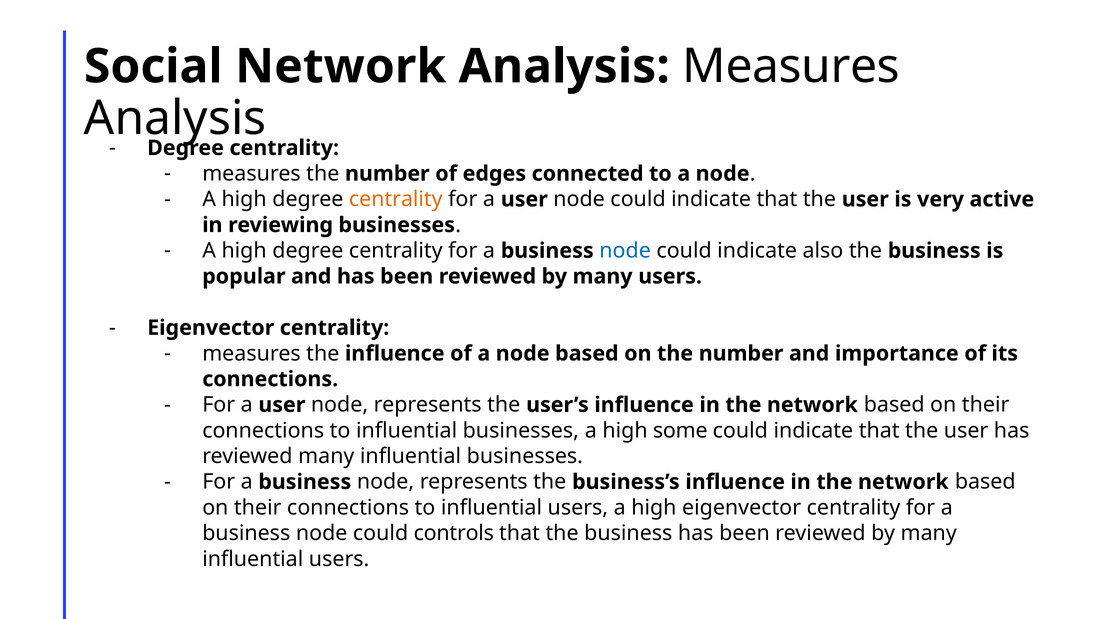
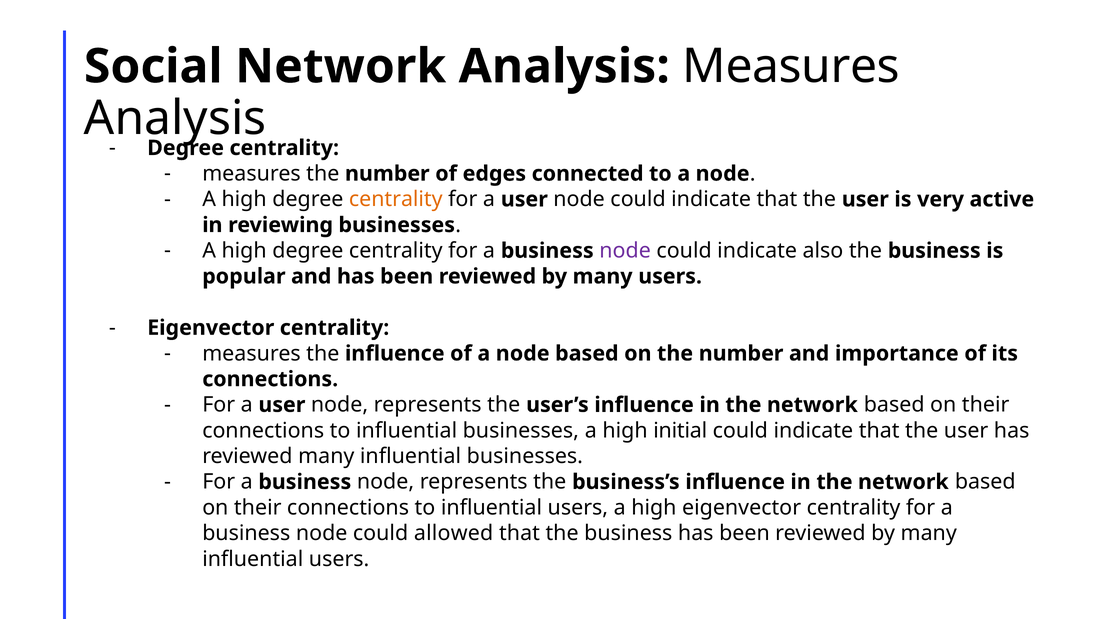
node colour: blue -> purple (625, 251)
some: some -> initial (680, 431)
controls: controls -> allowed (454, 534)
